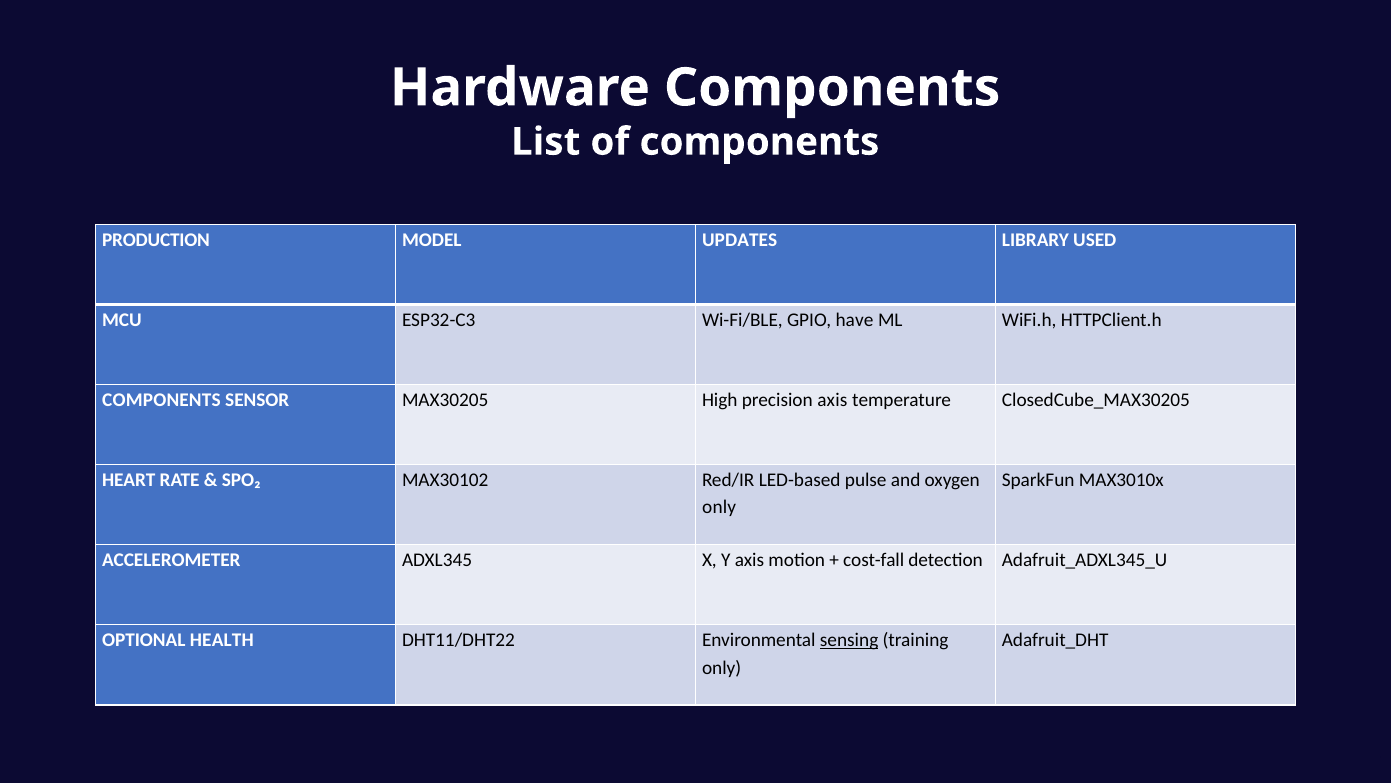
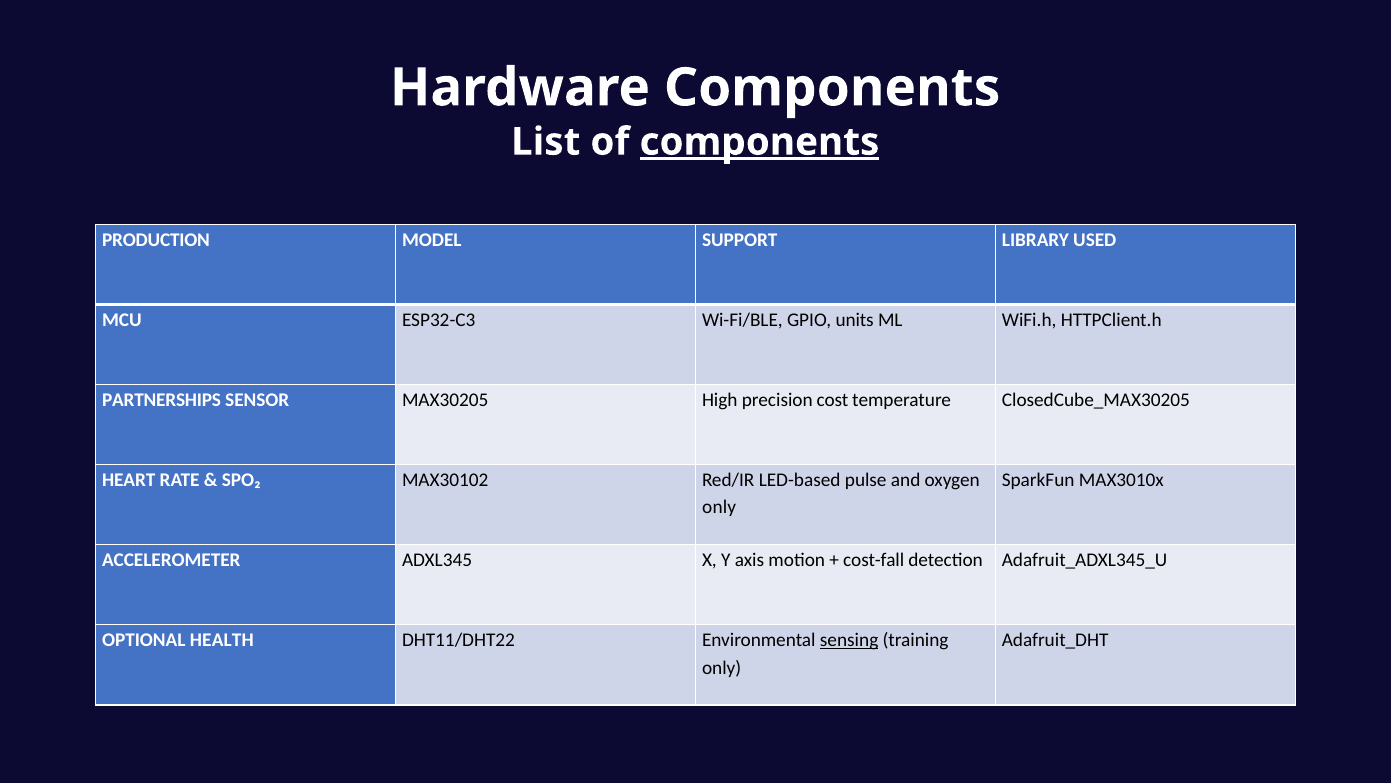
components underline: none -> present (759, 142)
UPDATES: UPDATES -> SUPPORT (740, 240)
have: have -> units (855, 320)
COMPONENTS: COMPONENTS -> PARTNERSHIPS (162, 400)
precision axis: axis -> cost (833, 400)
